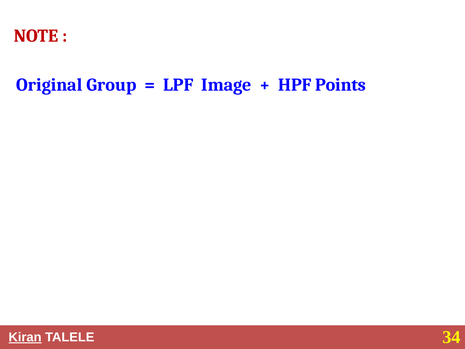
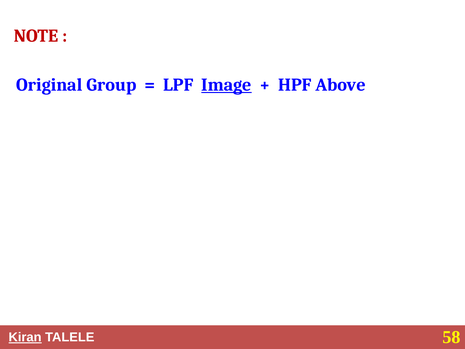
Image underline: none -> present (226, 85)
Points: Points -> Above (341, 85)
34: 34 -> 58 (452, 337)
